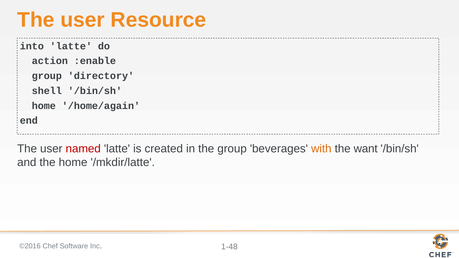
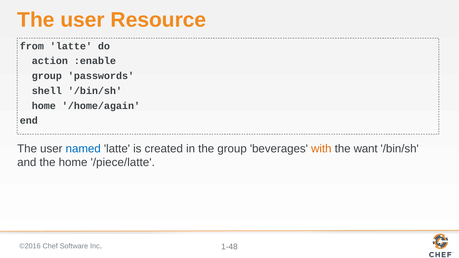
into: into -> from (32, 46)
directory: directory -> passwords (101, 76)
named colour: red -> blue (83, 149)
/mkdir/latte: /mkdir/latte -> /piece/latte (123, 163)
